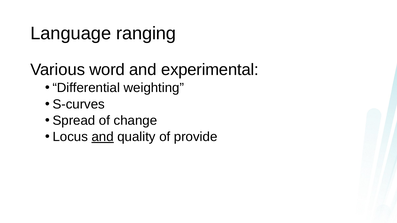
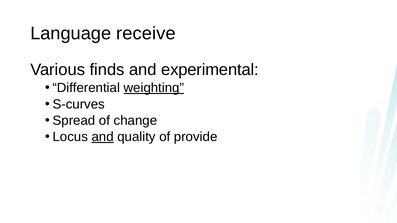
ranging: ranging -> receive (146, 33)
word: word -> finds (107, 70)
weighting underline: none -> present (154, 88)
